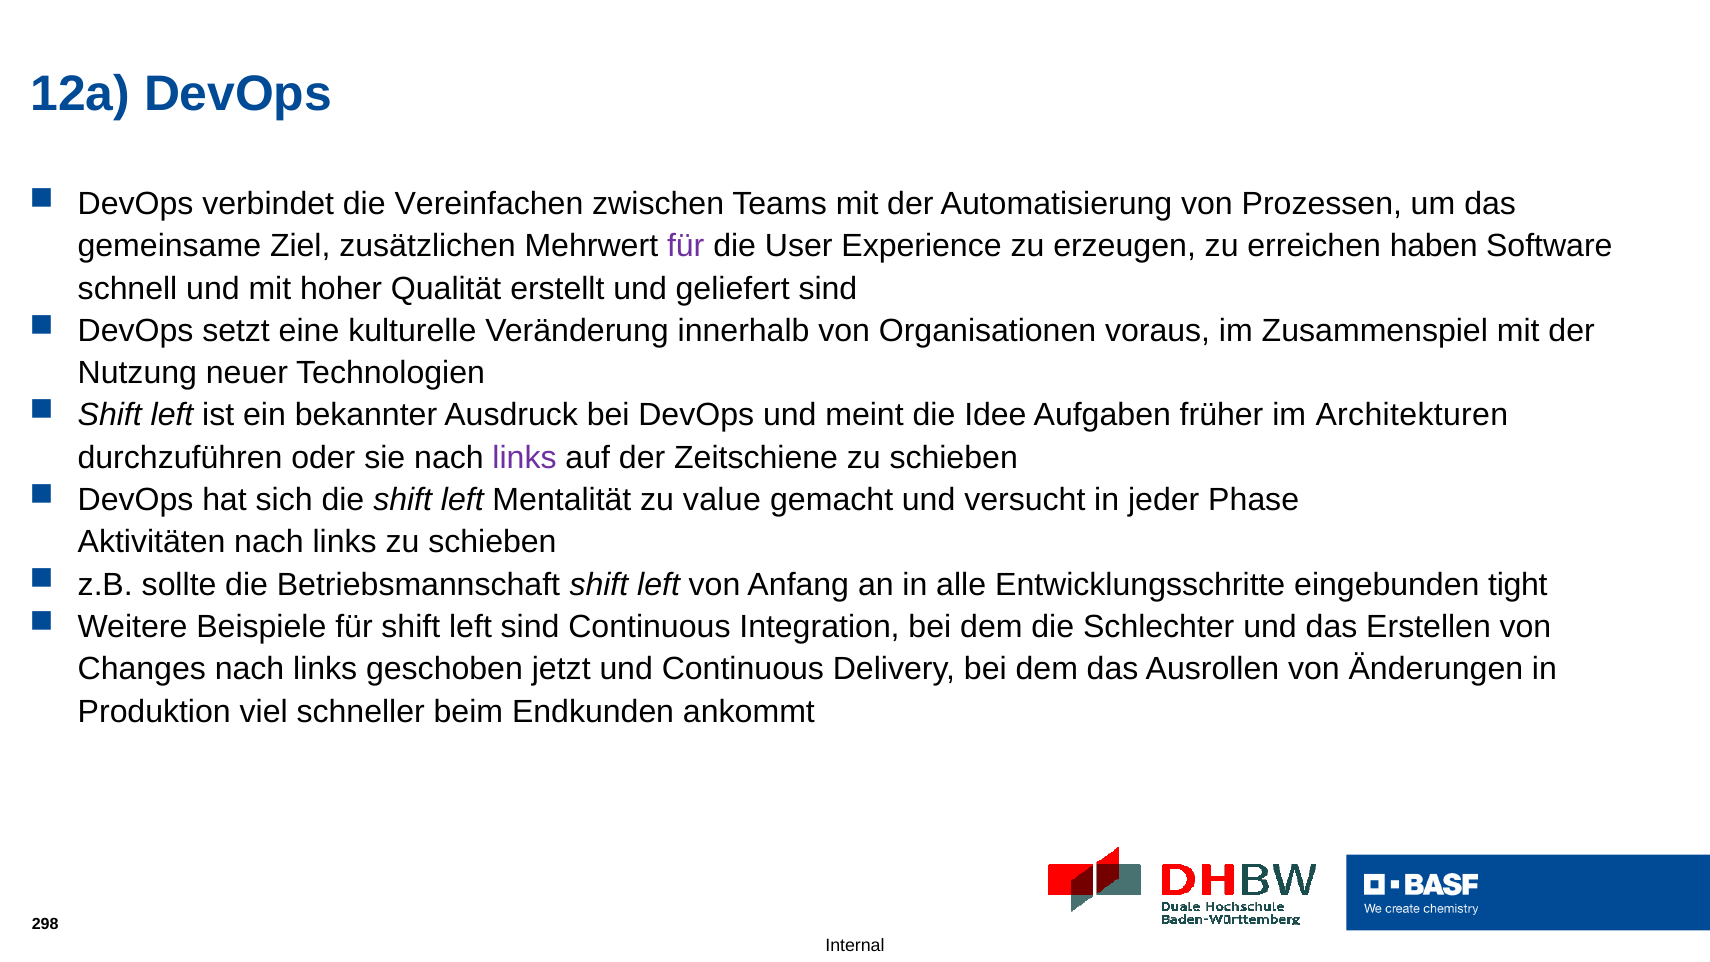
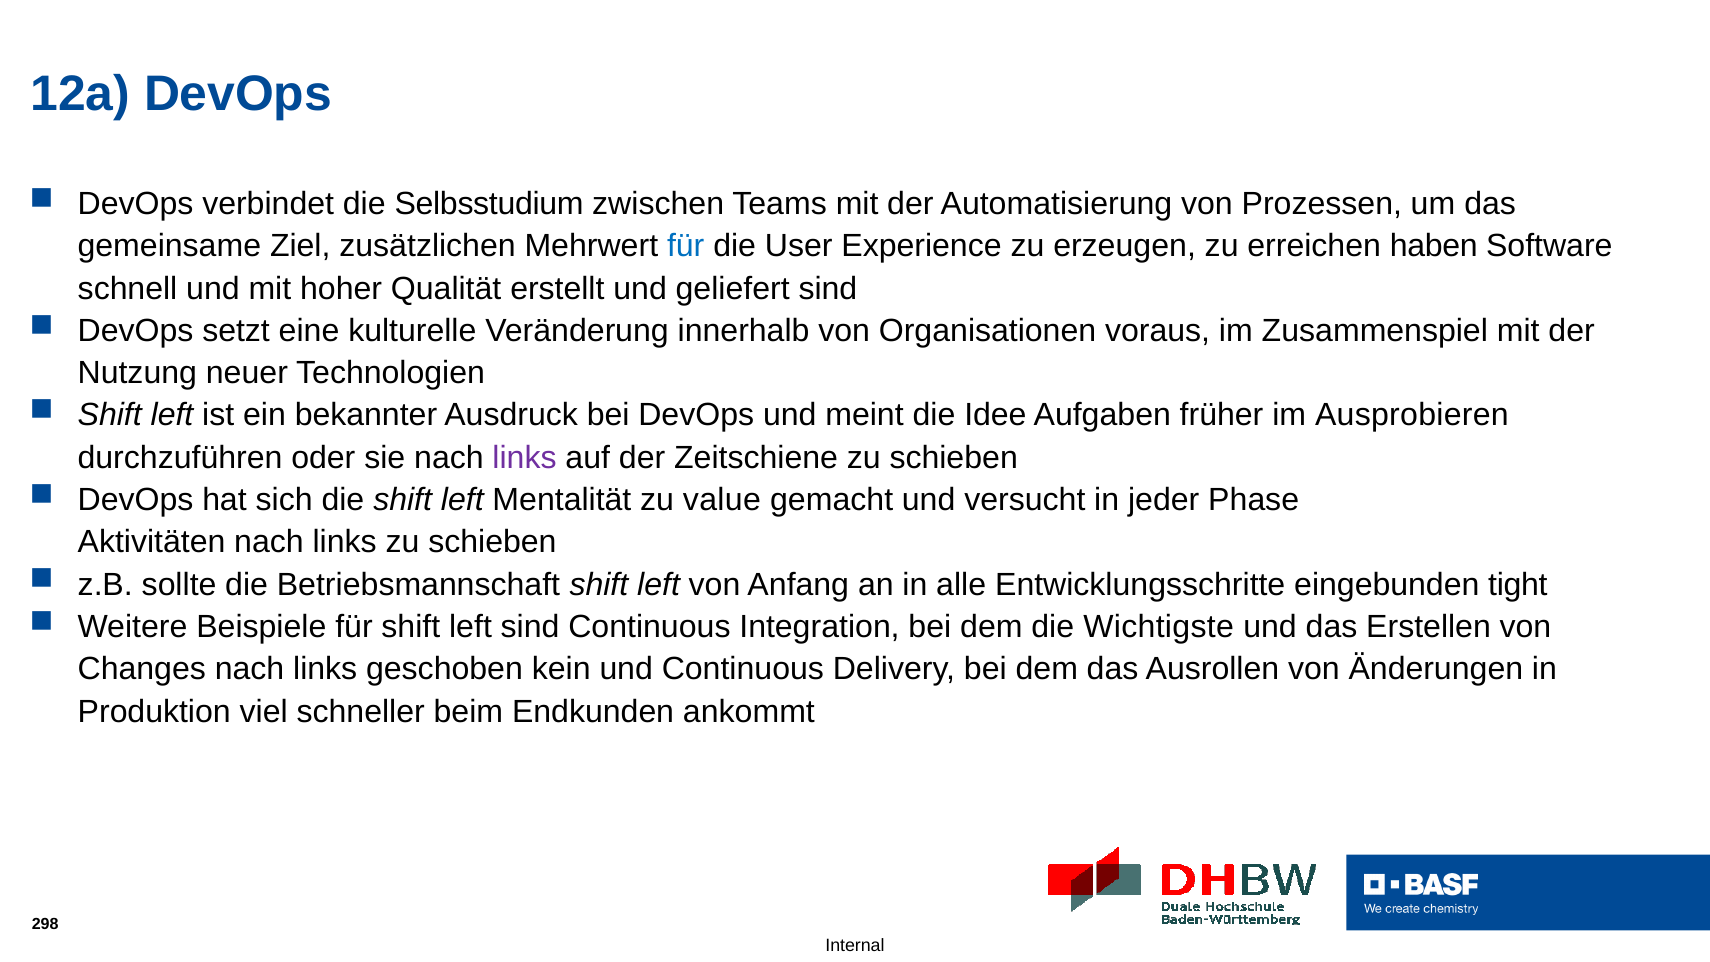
Vereinfachen: Vereinfachen -> Selbsstudium (489, 204)
für colour: purple -> blue (686, 246)
Architekturen: Architekturen -> Ausprobieren (1412, 415)
Schlechter: Schlechter -> Wichtigste (1159, 627)
jetzt: jetzt -> kein (561, 669)
